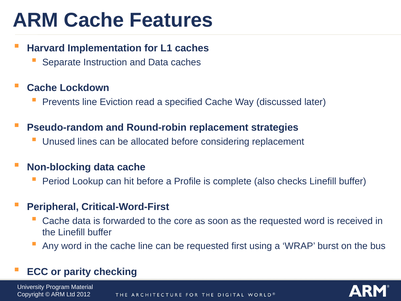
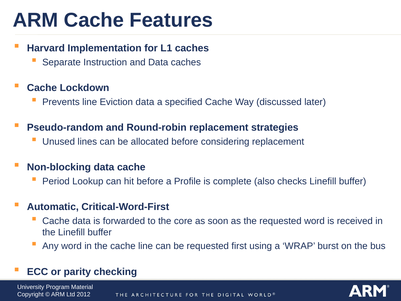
Eviction read: read -> data (145, 102)
Peripheral: Peripheral -> Automatic (53, 207)
